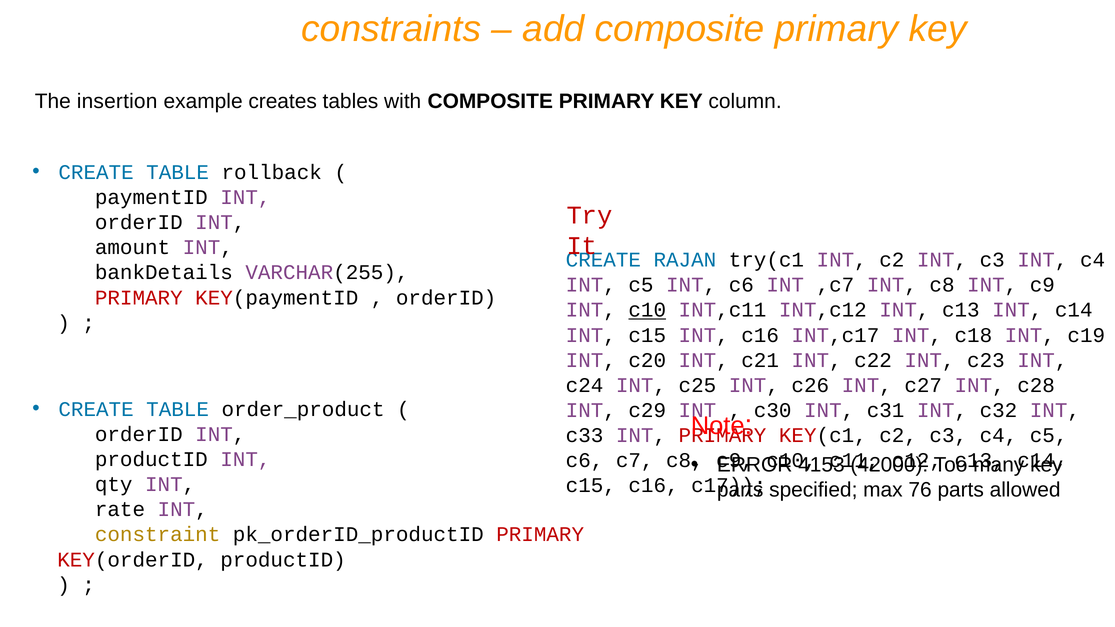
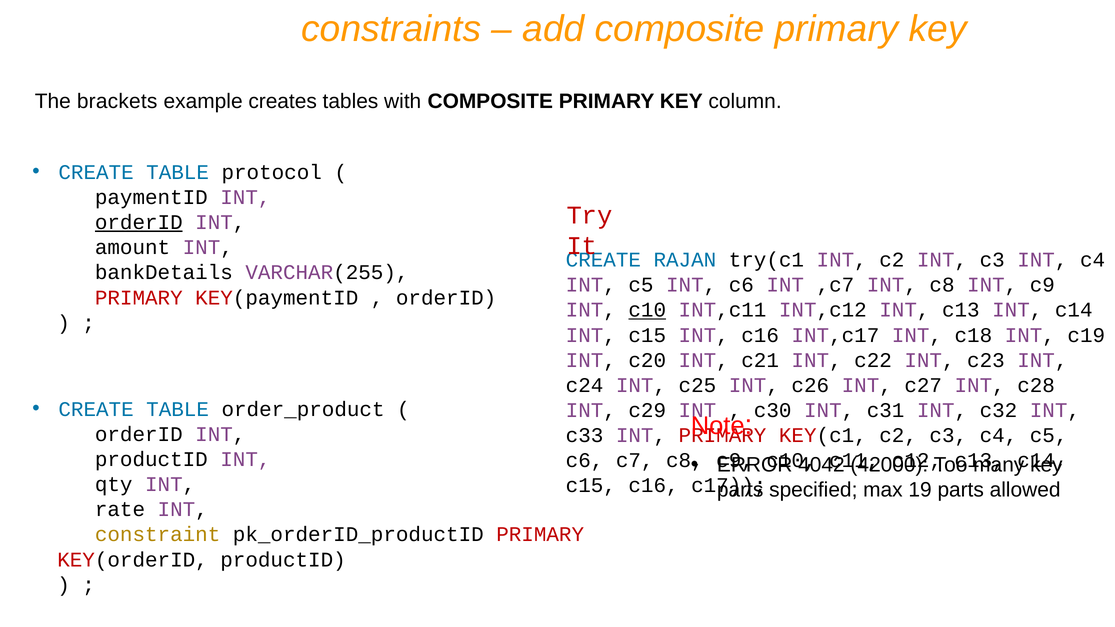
insertion: insertion -> brackets (117, 101)
rollback: rollback -> protocol (272, 172)
orderID underline: none -> present (139, 222)
4153: 4153 -> 4042 (821, 465)
76: 76 -> 19 (920, 490)
